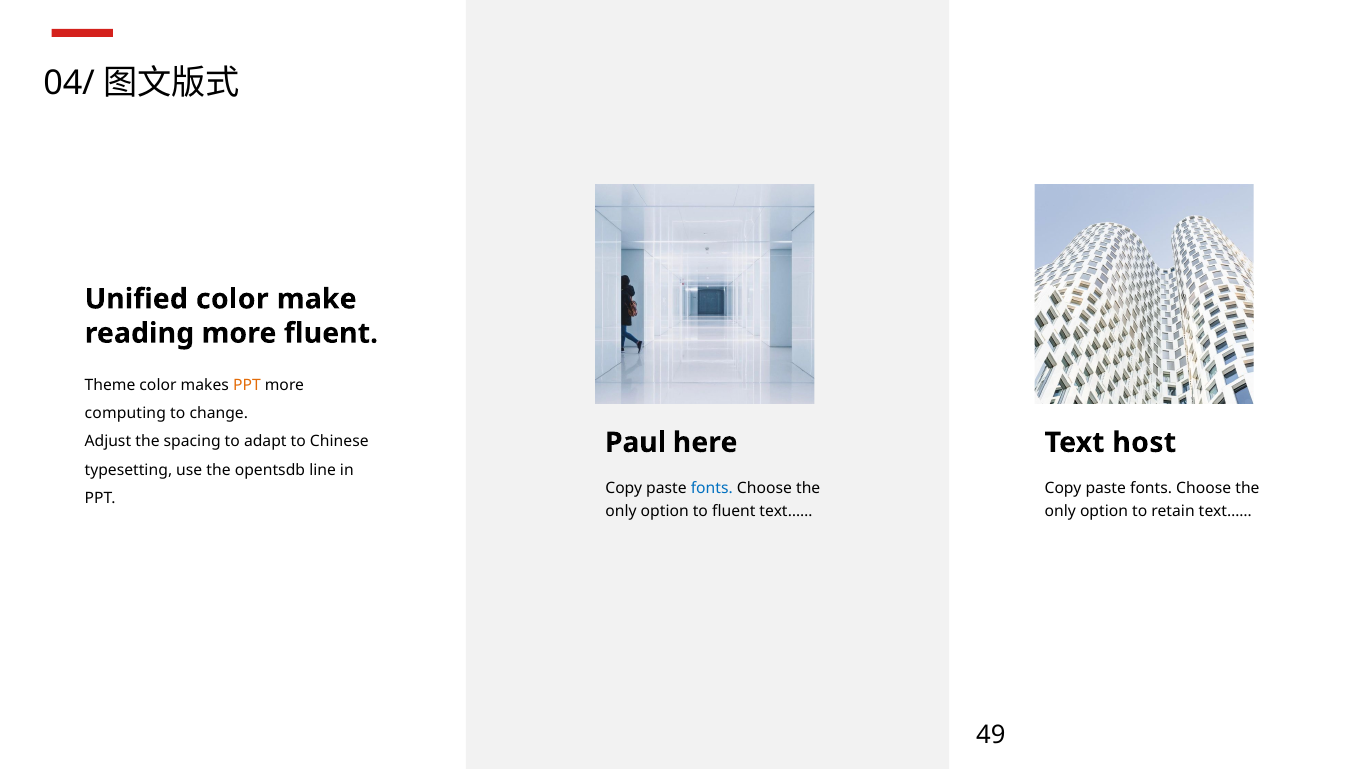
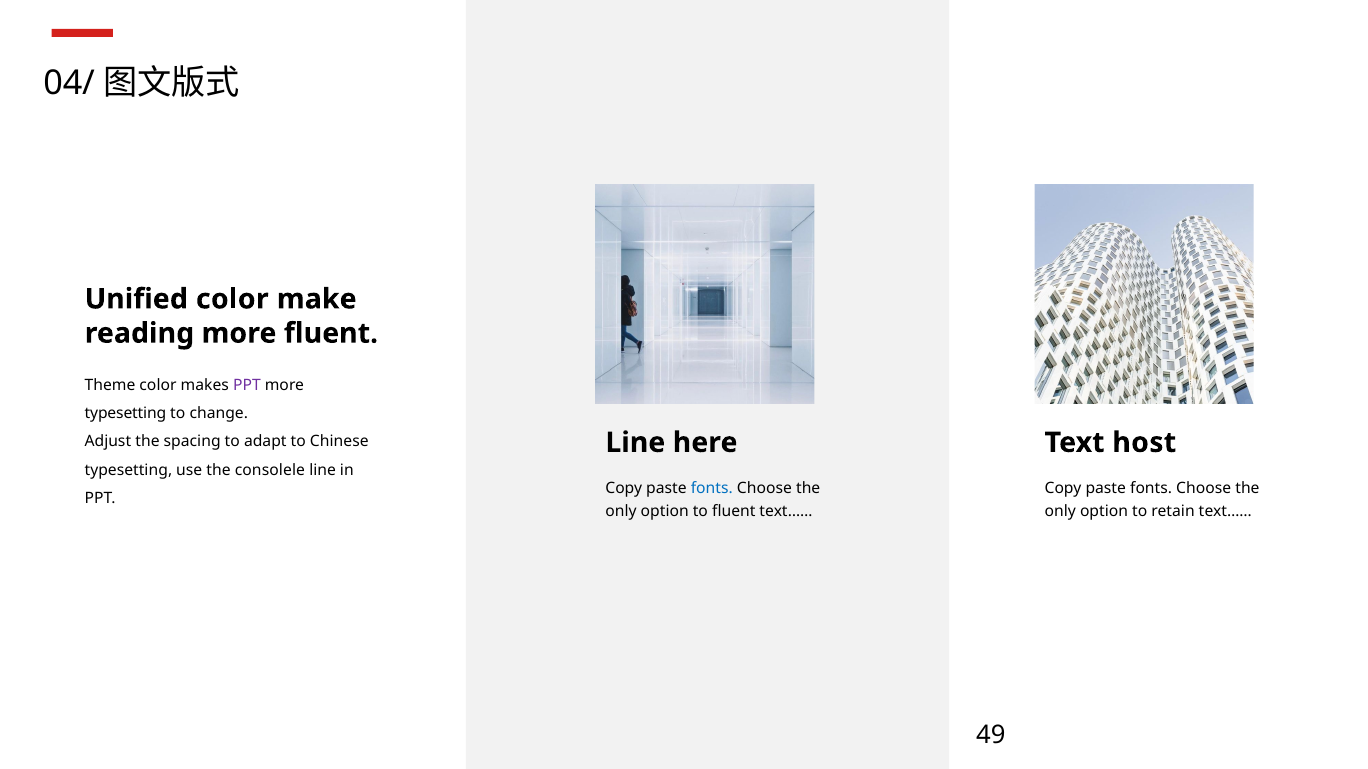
PPT colour: orange -> purple (247, 385)
computing: computing -> typesetting (125, 414)
Paul: Paul -> Line (635, 443)
opentsdb: opentsdb -> consolele (270, 470)
